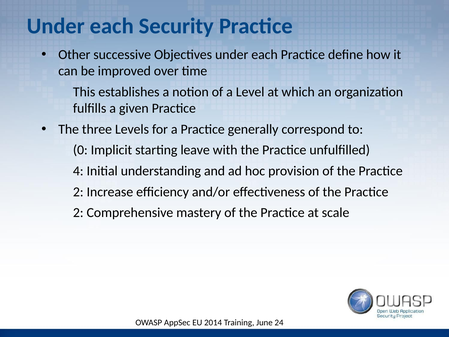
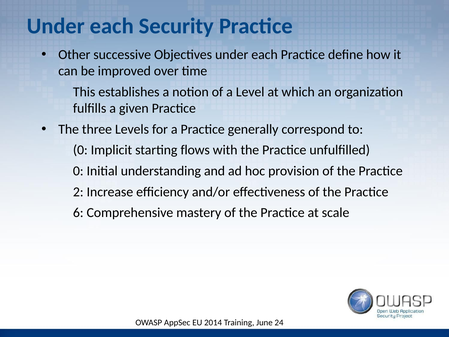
leave: leave -> flows (195, 150)
4: 4 -> 0 (78, 171)
2: 2 -> 6 (78, 213)
